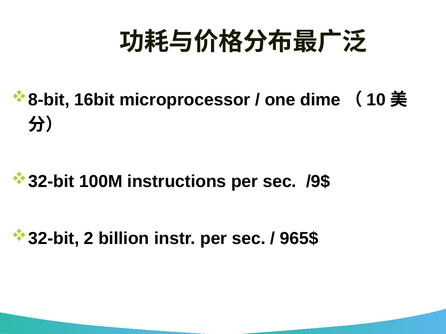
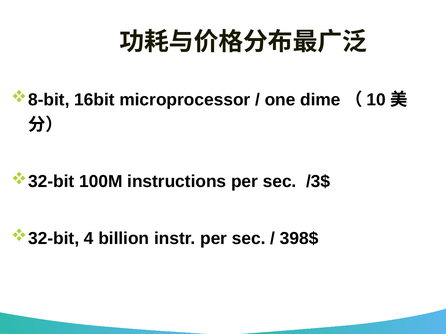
/9$: /9$ -> /3$ (318, 182)
2: 2 -> 4 (89, 239)
965$: 965$ -> 398$ (299, 239)
